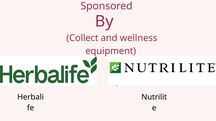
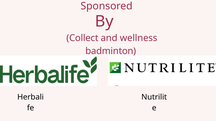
equipment: equipment -> badminton (111, 51)
